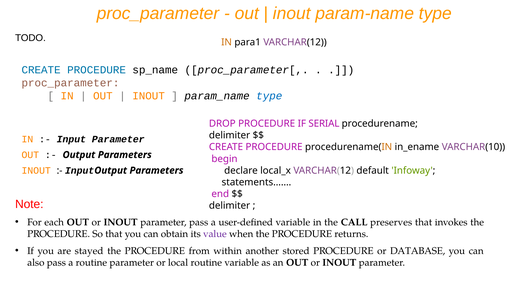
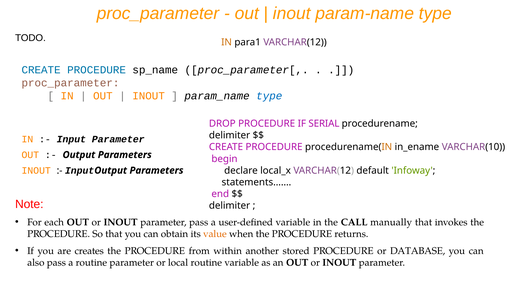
preserves: preserves -> manually (391, 222)
value colour: purple -> orange (215, 234)
stayed: stayed -> creates (89, 251)
